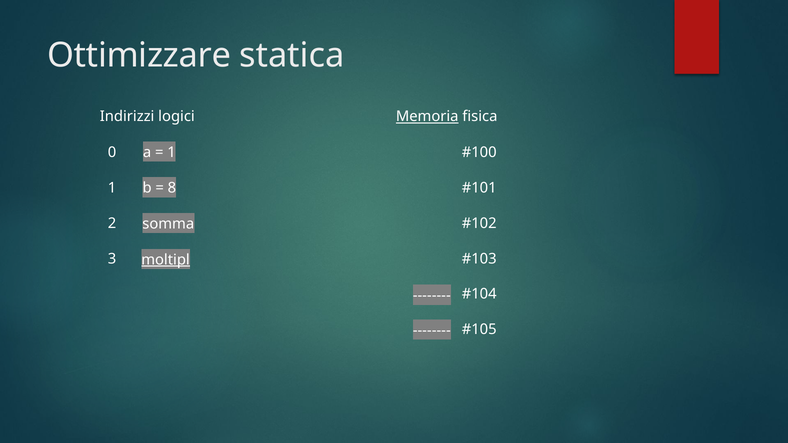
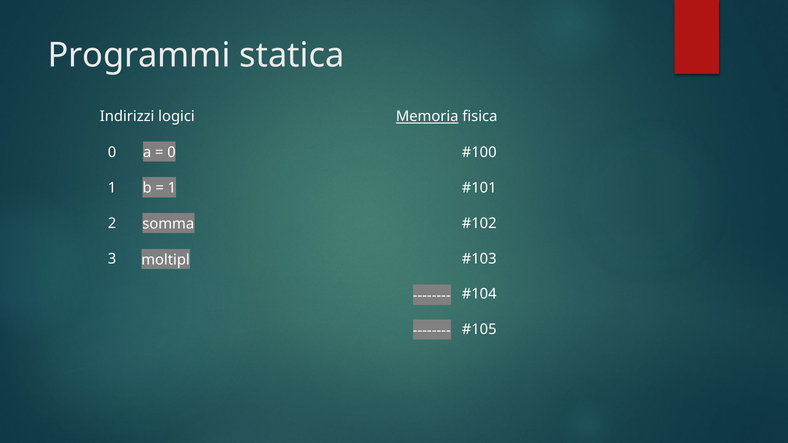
Ottimizzare: Ottimizzare -> Programmi (139, 55)
1: 1 -> 0 (172, 152)
8: 8 -> 1 (172, 188)
moltipl underline: present -> none (166, 260)
